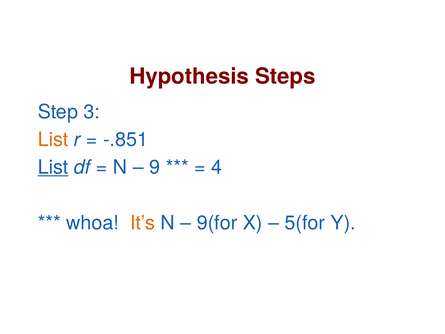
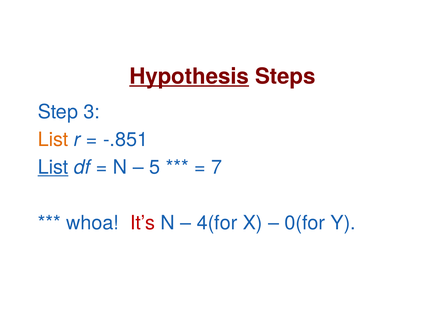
Hypothesis underline: none -> present (189, 76)
9: 9 -> 5 (155, 167)
4: 4 -> 7 (217, 167)
It’s colour: orange -> red (143, 223)
9(for: 9(for -> 4(for (217, 223)
5(for: 5(for -> 0(for (305, 223)
